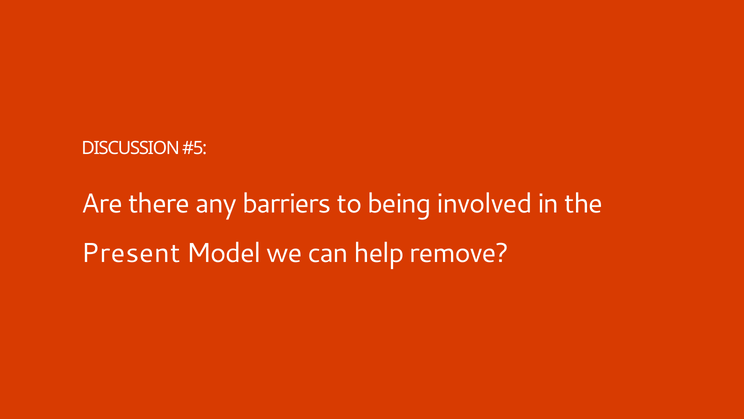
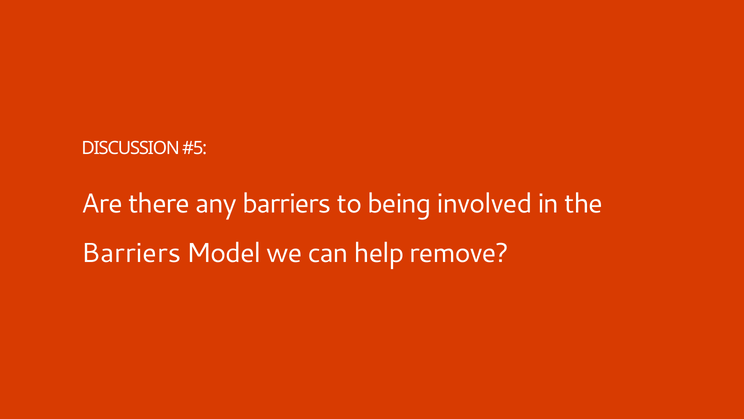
Present: Present -> Barriers (131, 253)
